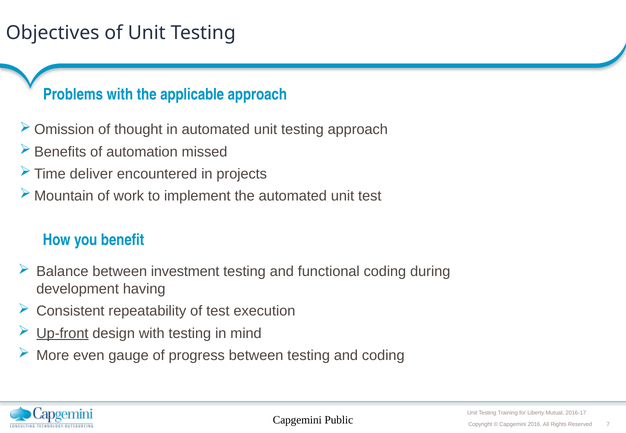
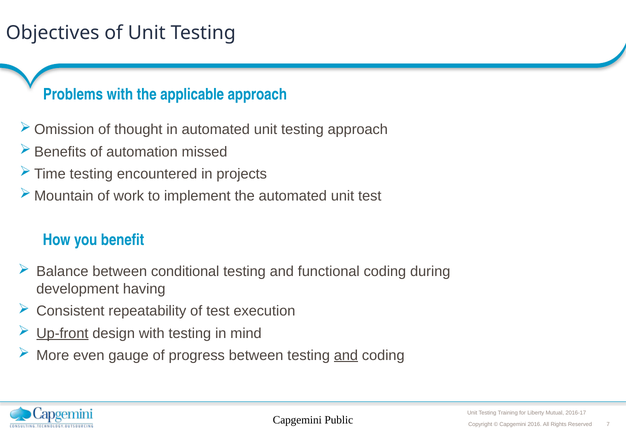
deliver: deliver -> testing (91, 174)
investment: investment -> conditional (185, 272)
and underline: none -> present (346, 356)
